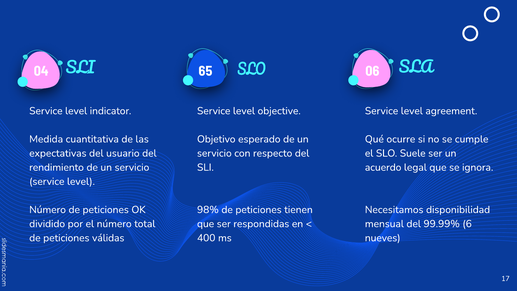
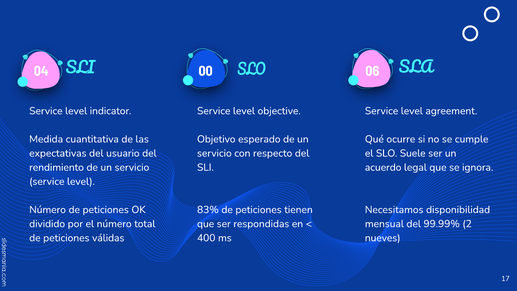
65: 65 -> 00 (206, 71)
98%: 98% -> 83% (208, 210)
6: 6 -> 2 (467, 224)
